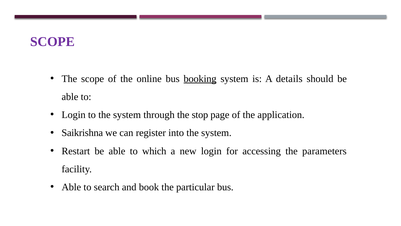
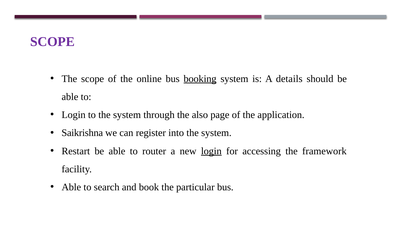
stop: stop -> also (200, 115)
which: which -> router (154, 151)
login underline: none -> present (211, 151)
parameters: parameters -> framework (324, 151)
